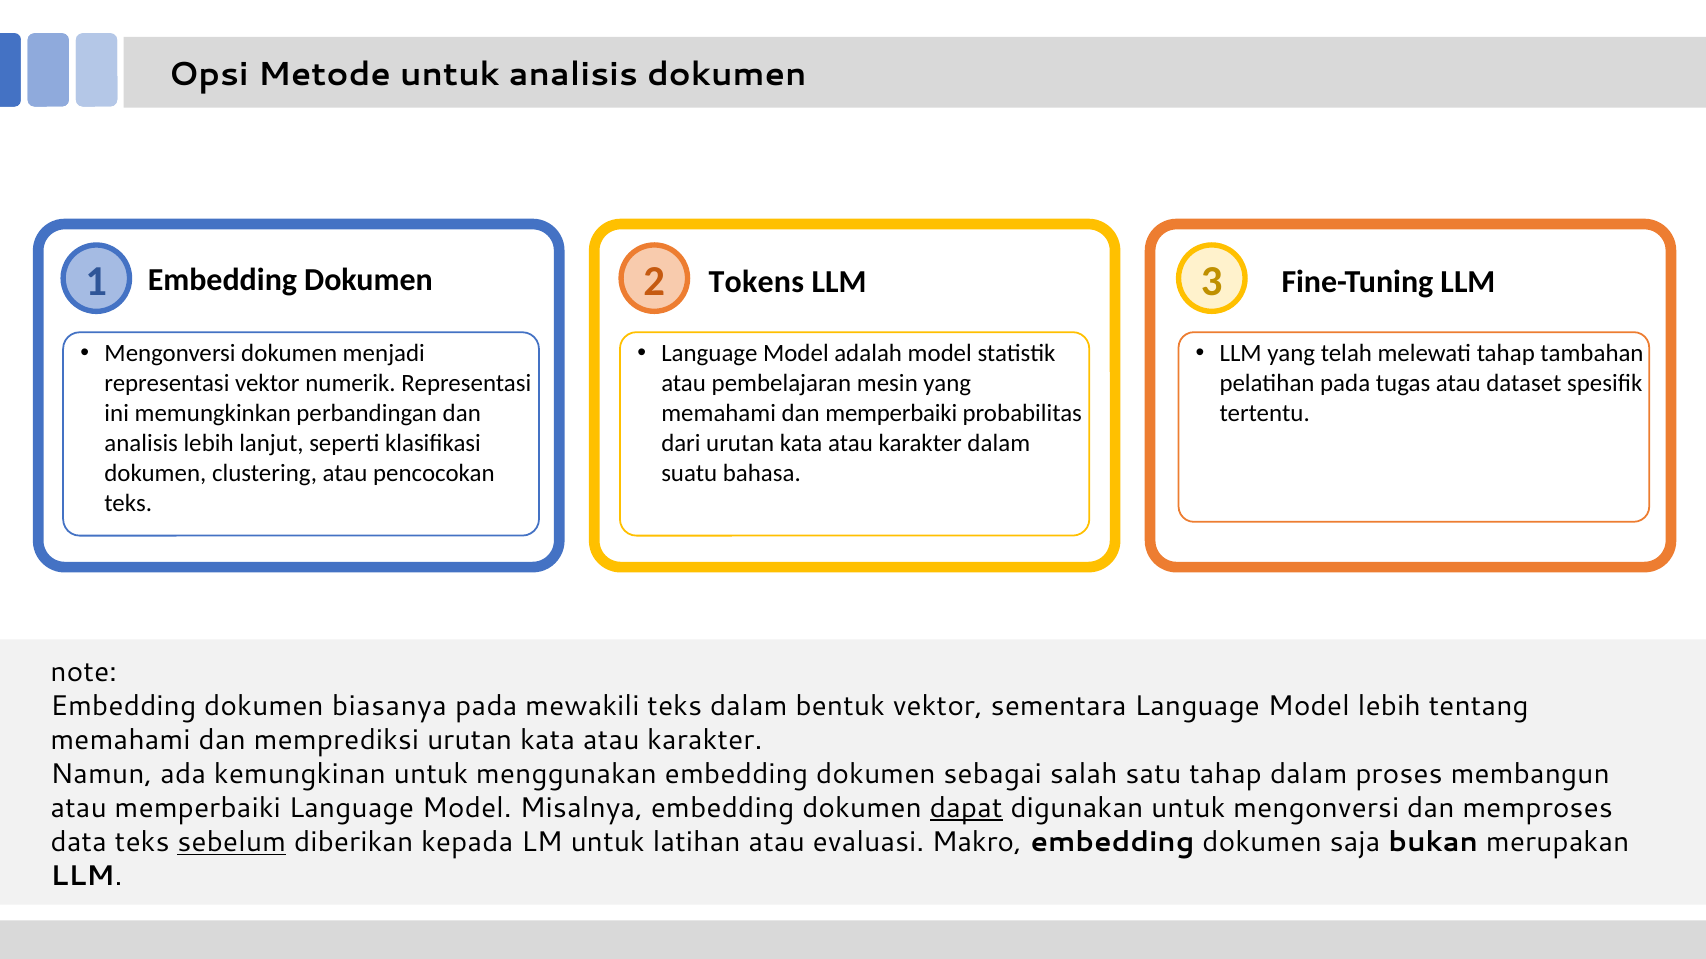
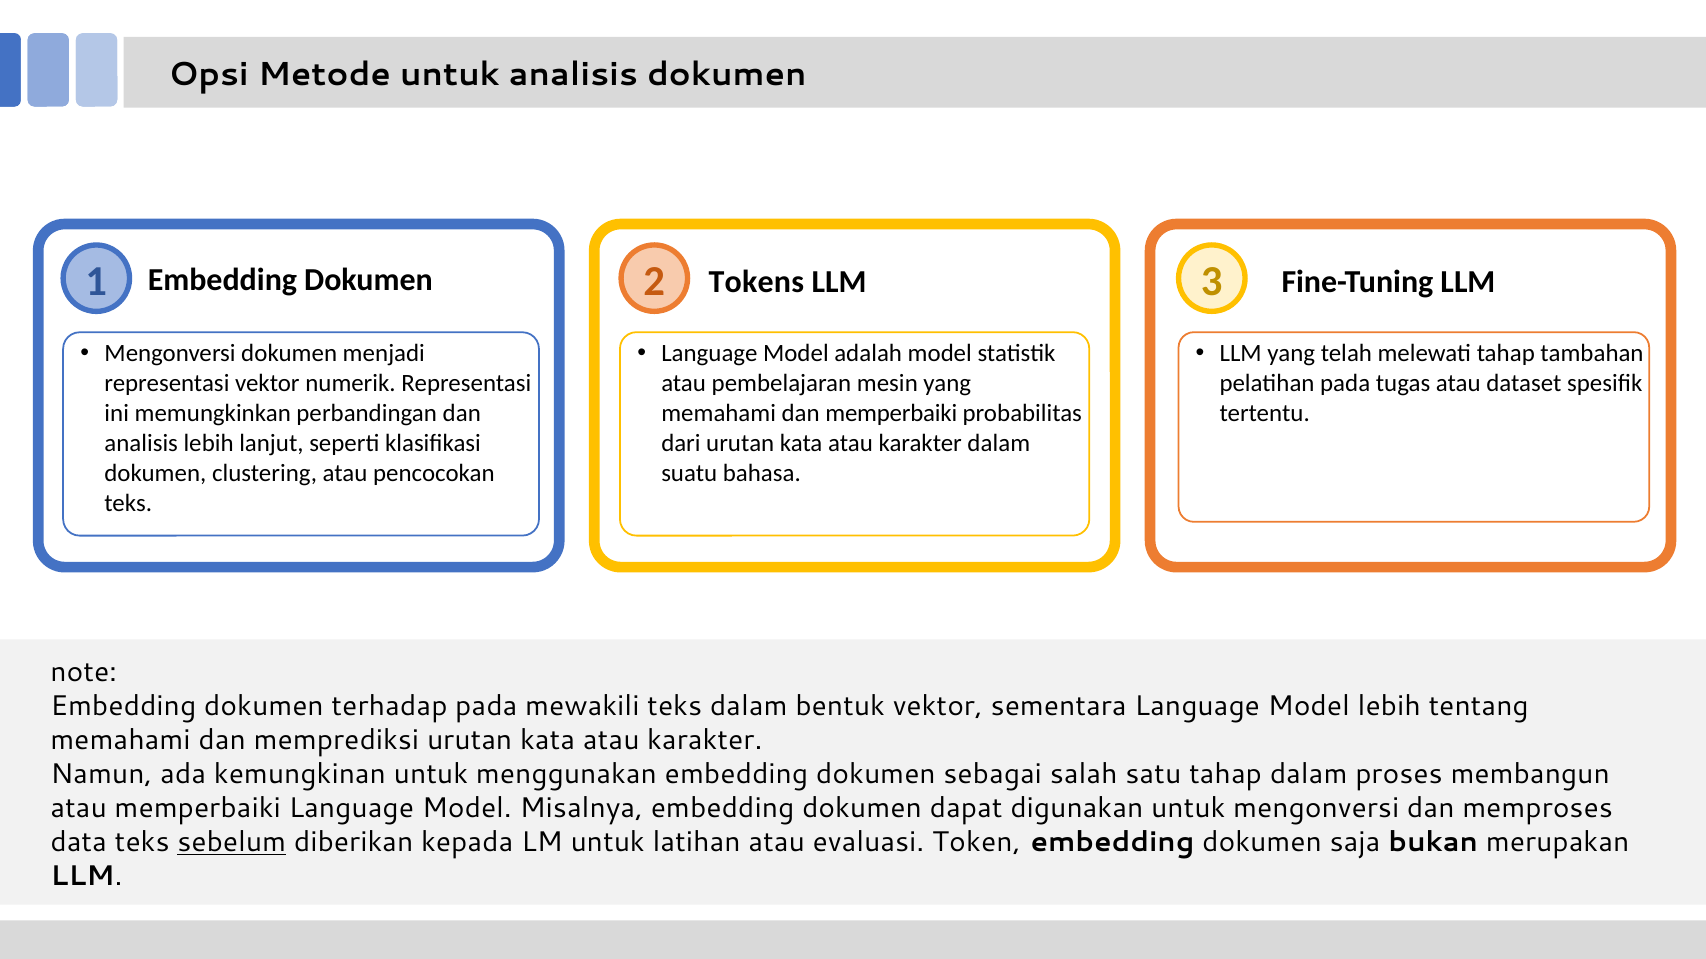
biasanya: biasanya -> terhadap (390, 706)
dapat underline: present -> none (966, 809)
Makro: Makro -> Token (976, 843)
